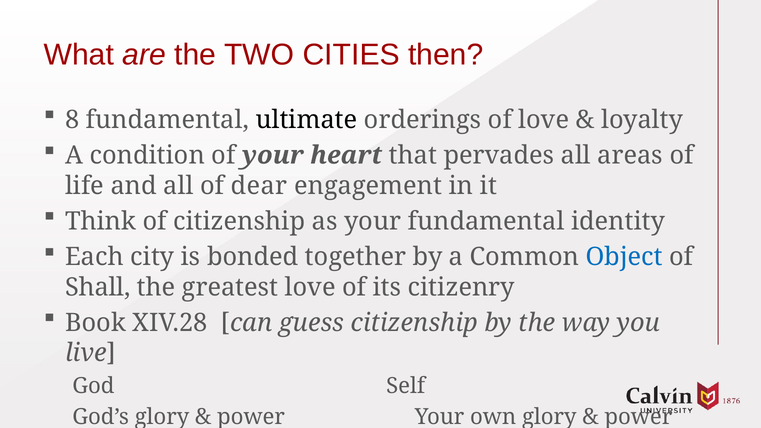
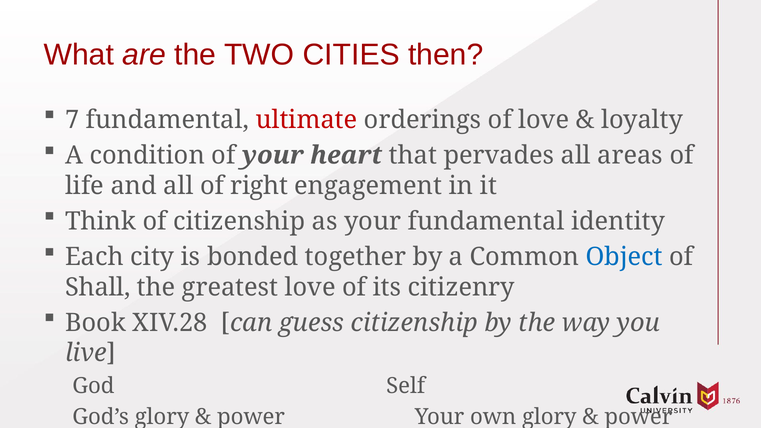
8: 8 -> 7 (72, 120)
ultimate colour: black -> red (306, 120)
dear: dear -> right (259, 186)
